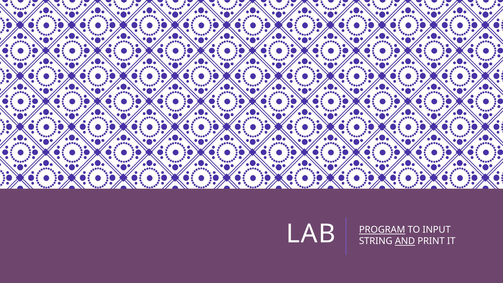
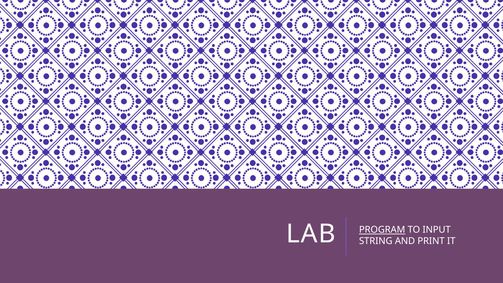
AND underline: present -> none (405, 241)
